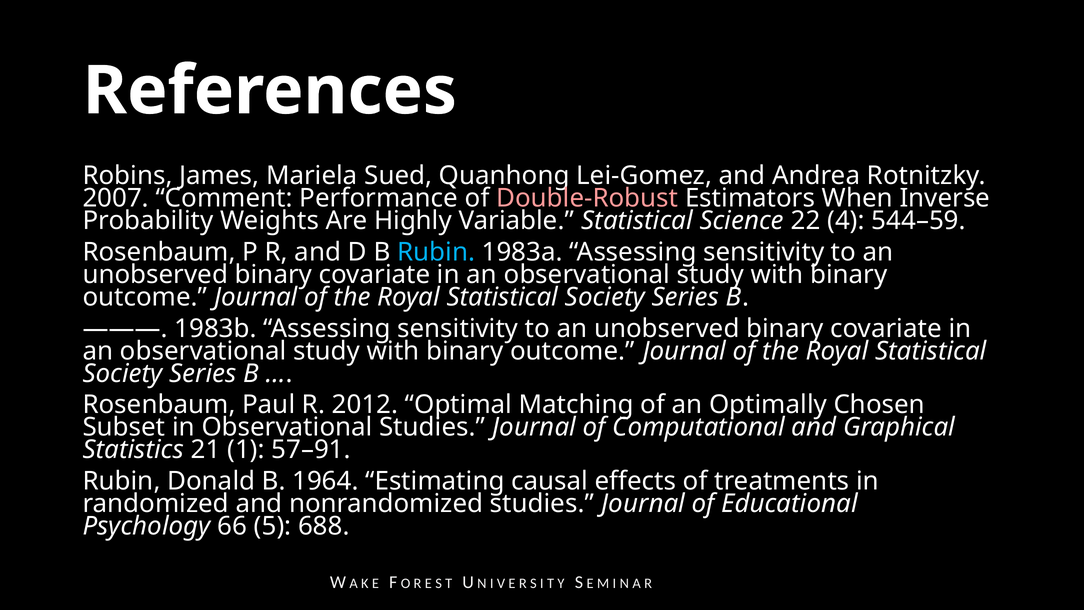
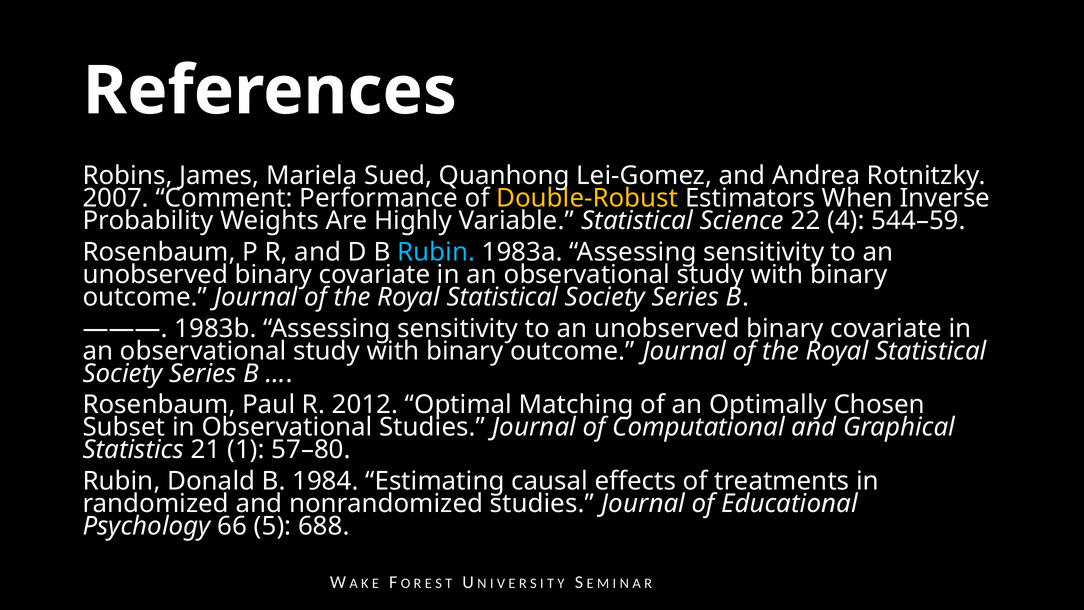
Double-Robust colour: pink -> yellow (587, 198)
57–91: 57–91 -> 57–80 (311, 450)
1964: 1964 -> 1984 (325, 481)
